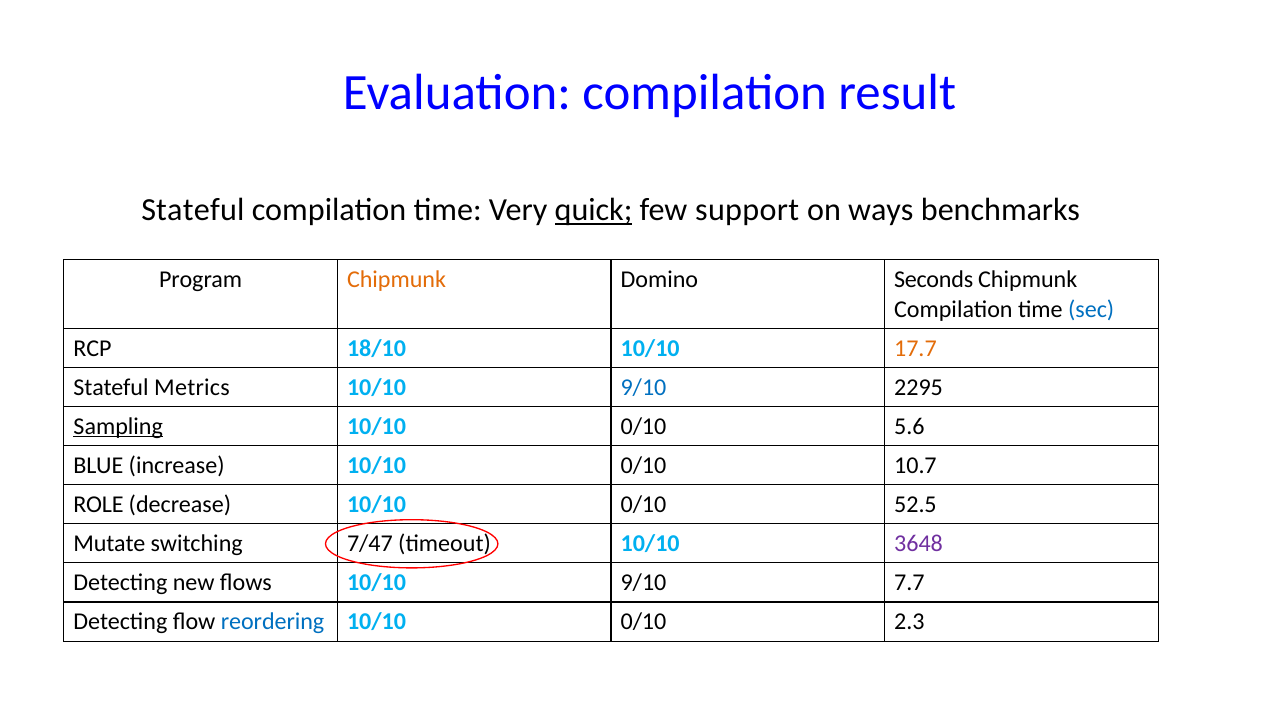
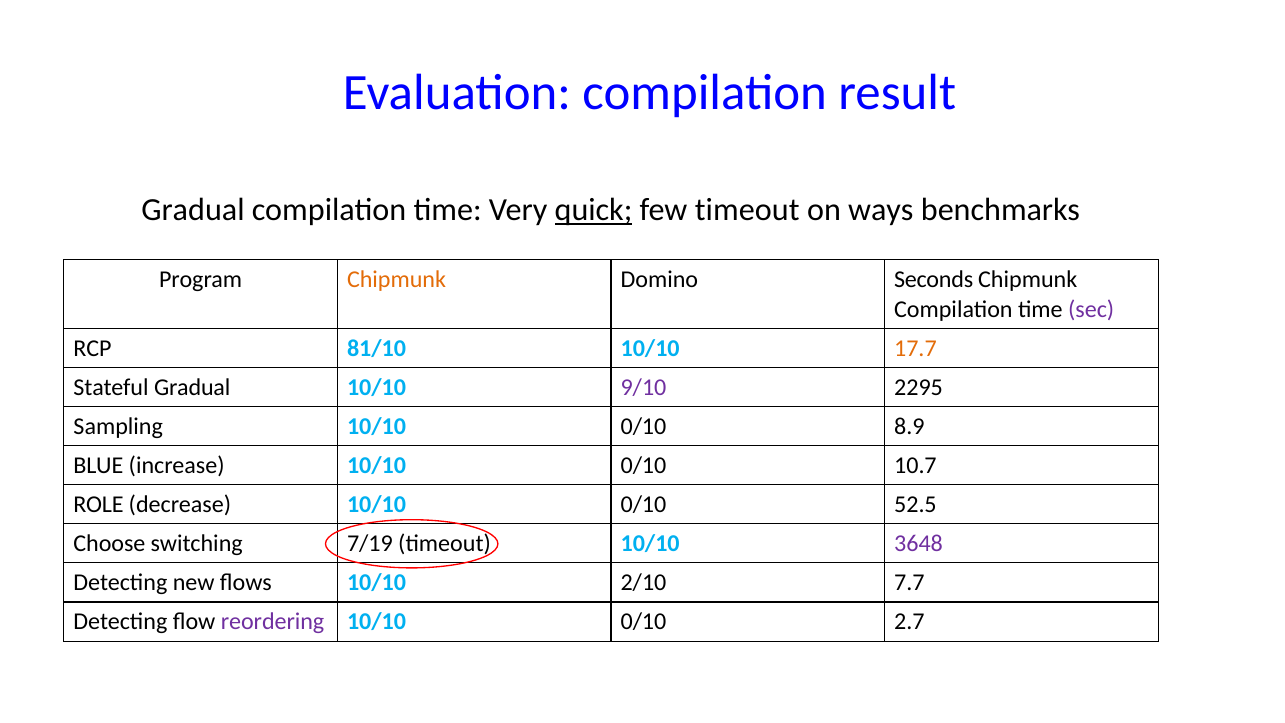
Stateful: Stateful -> Gradual (193, 210)
few support: support -> timeout (747, 210)
sec colour: blue -> purple (1091, 309)
18/10: 18/10 -> 81/10 (377, 348)
Stateful Metrics: Metrics -> Gradual (192, 387)
9/10 colour: blue -> purple (643, 387)
Sampling underline: present -> none (118, 426)
5.6: 5.6 -> 8.9 (909, 426)
Mutate: Mutate -> Choose (109, 544)
7/47: 7/47 -> 7/19 (370, 544)
flows 10/10 9/10: 9/10 -> 2/10 (643, 583)
reordering colour: blue -> purple (273, 622)
2.3: 2.3 -> 2.7 (909, 622)
